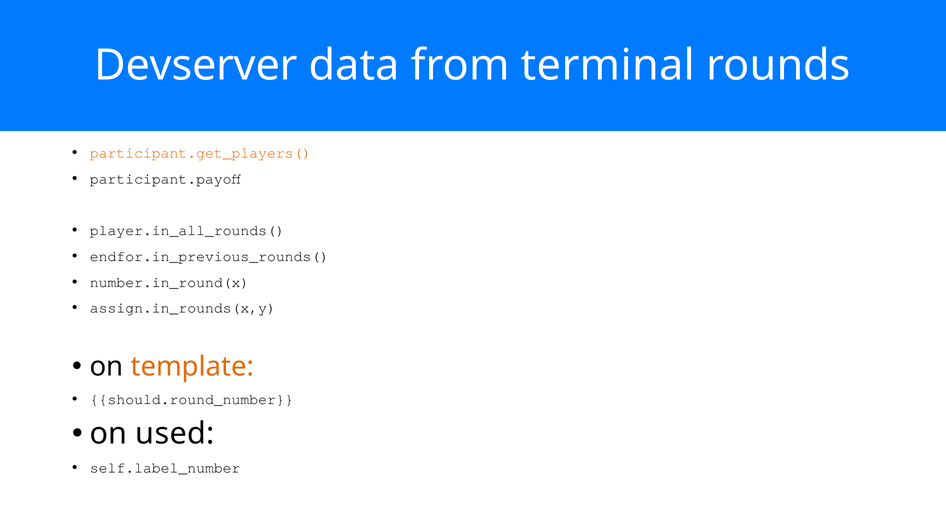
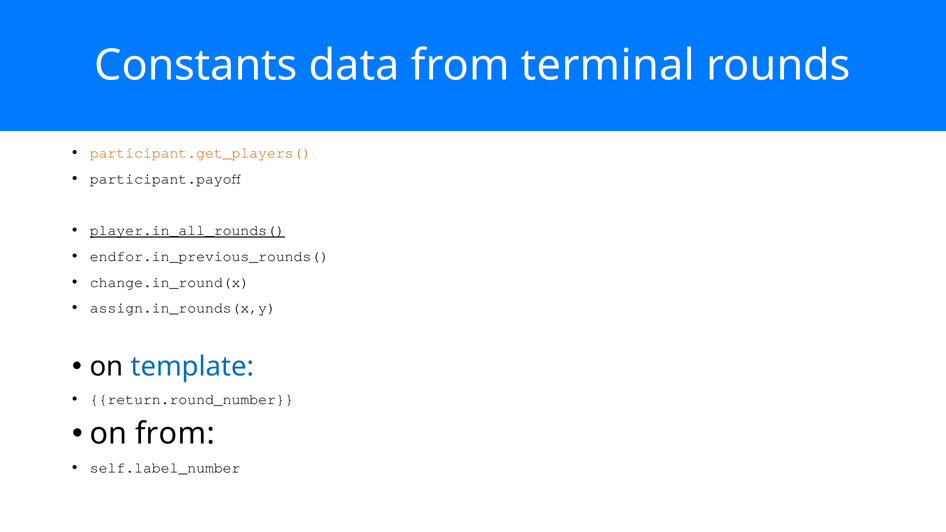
Devserver: Devserver -> Constants (196, 65)
player.in_all_rounds( underline: none -> present (187, 231)
number.in_round(x: number.in_round(x -> change.in_round(x (170, 282)
template colour: orange -> blue (192, 367)
should.round_number: should.round_number -> return.round_number (192, 399)
on used: used -> from (175, 434)
